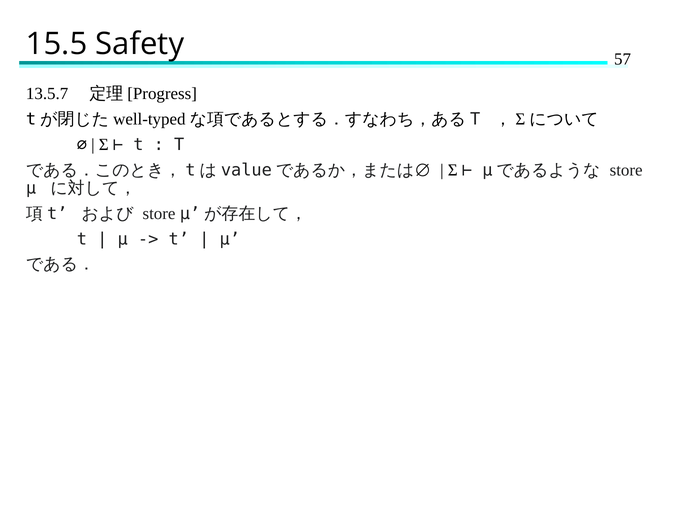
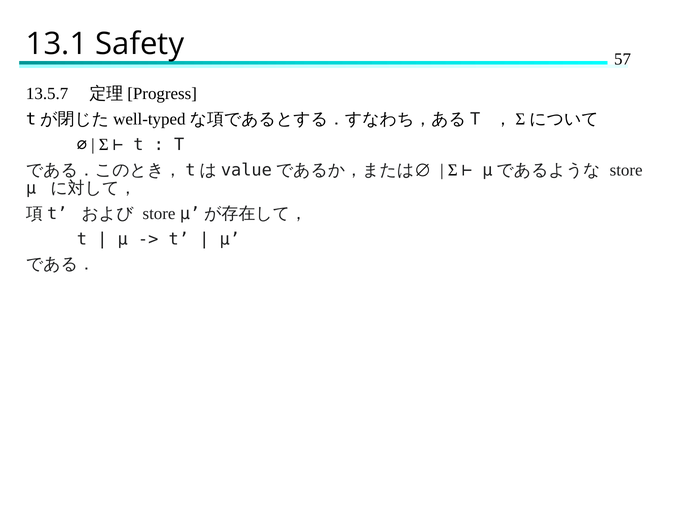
15.5: 15.5 -> 13.1 (57, 44)
